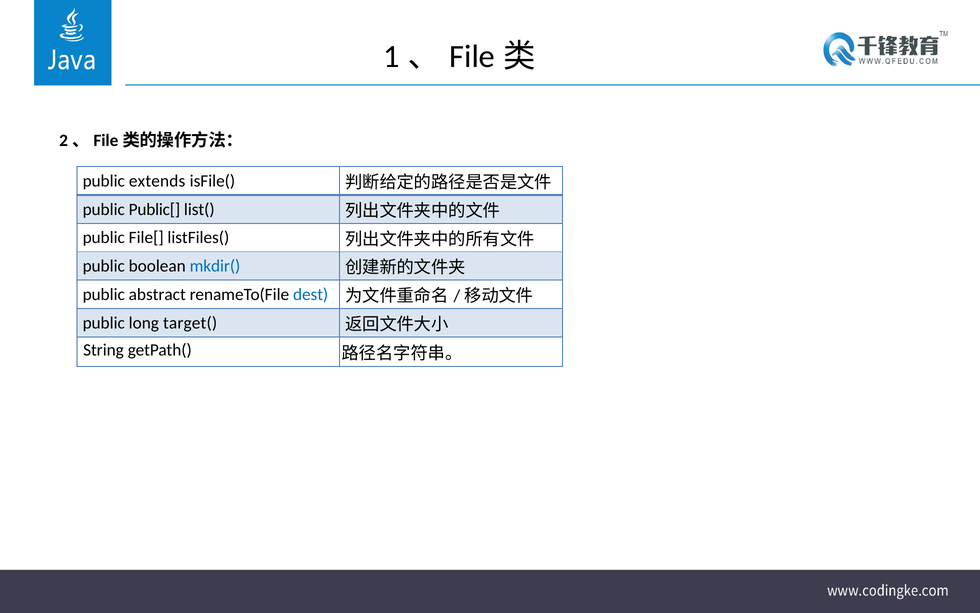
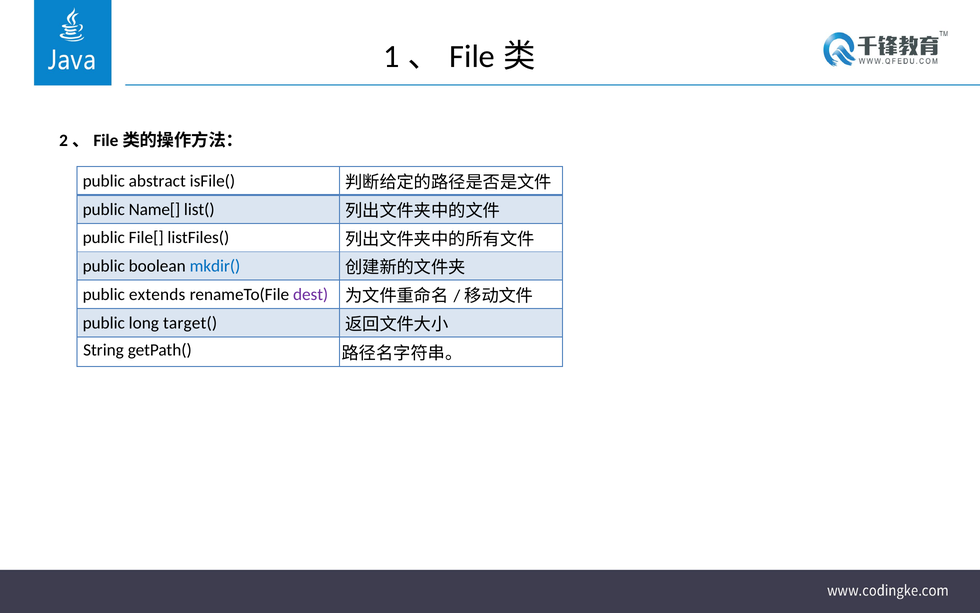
extends: extends -> abstract (157, 181)
Public[: Public[ -> Name[ (154, 209)
abstract: abstract -> extends (157, 294)
dest colour: blue -> purple (311, 294)
